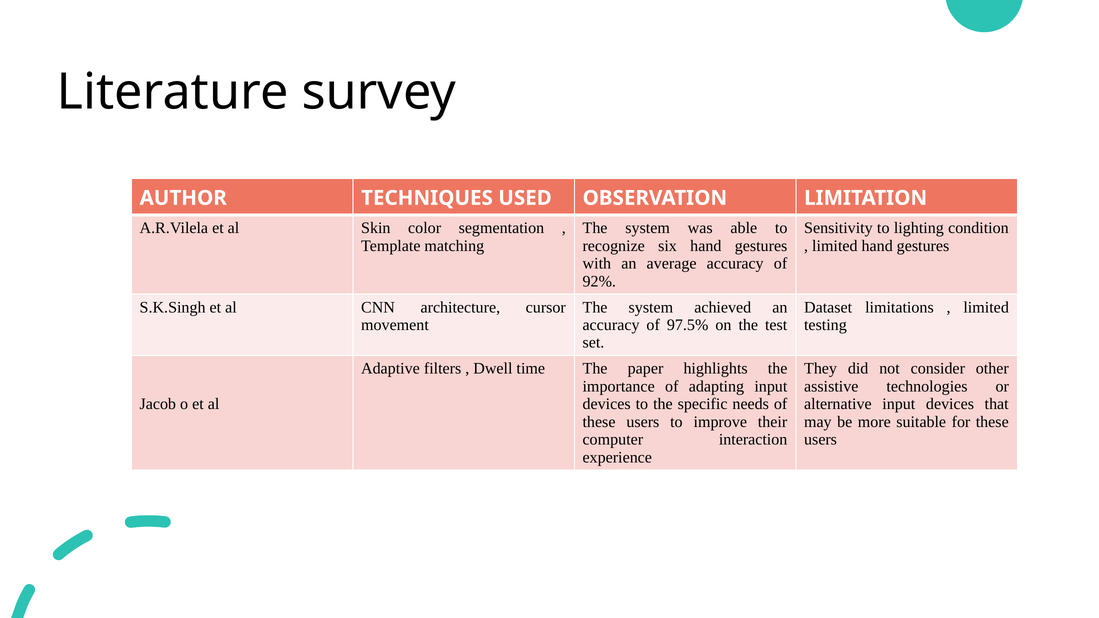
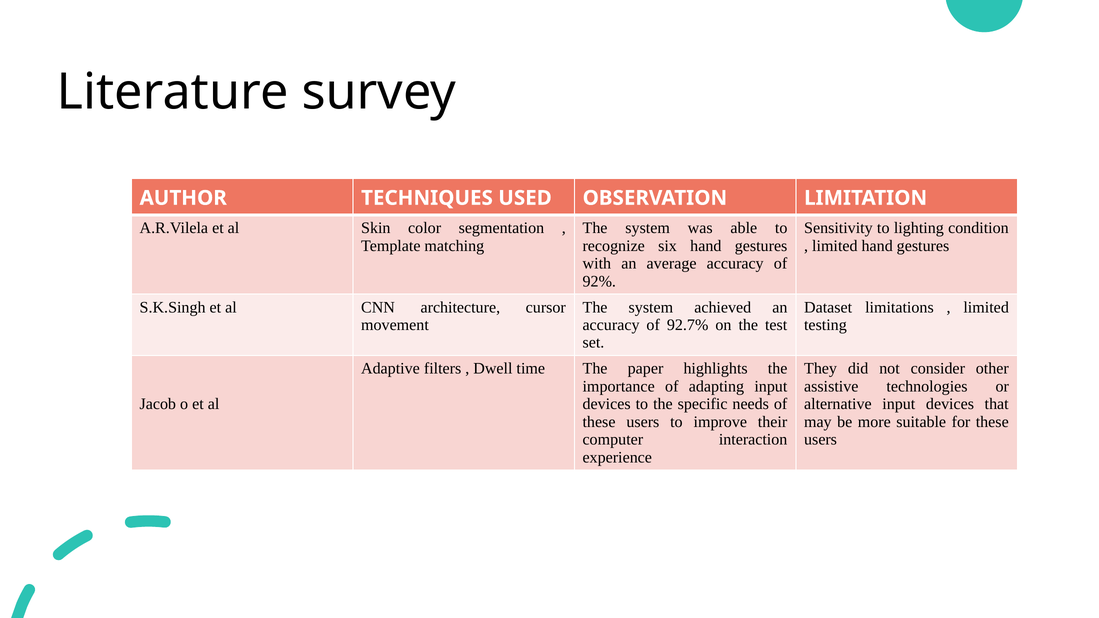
97.5%: 97.5% -> 92.7% (688, 325)
